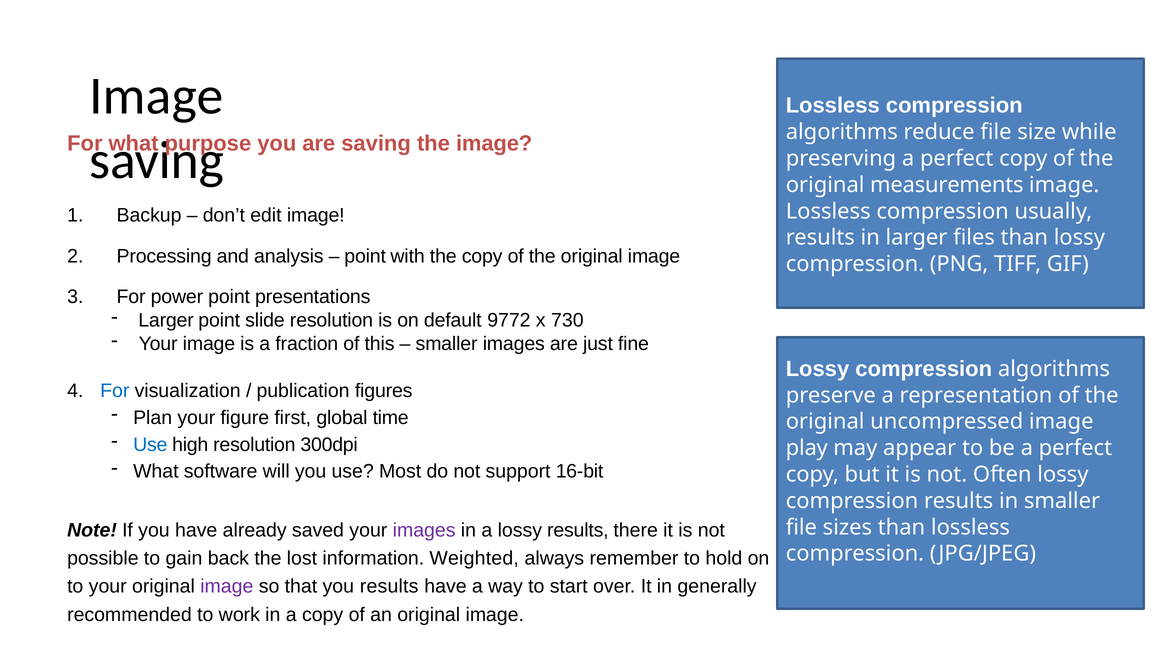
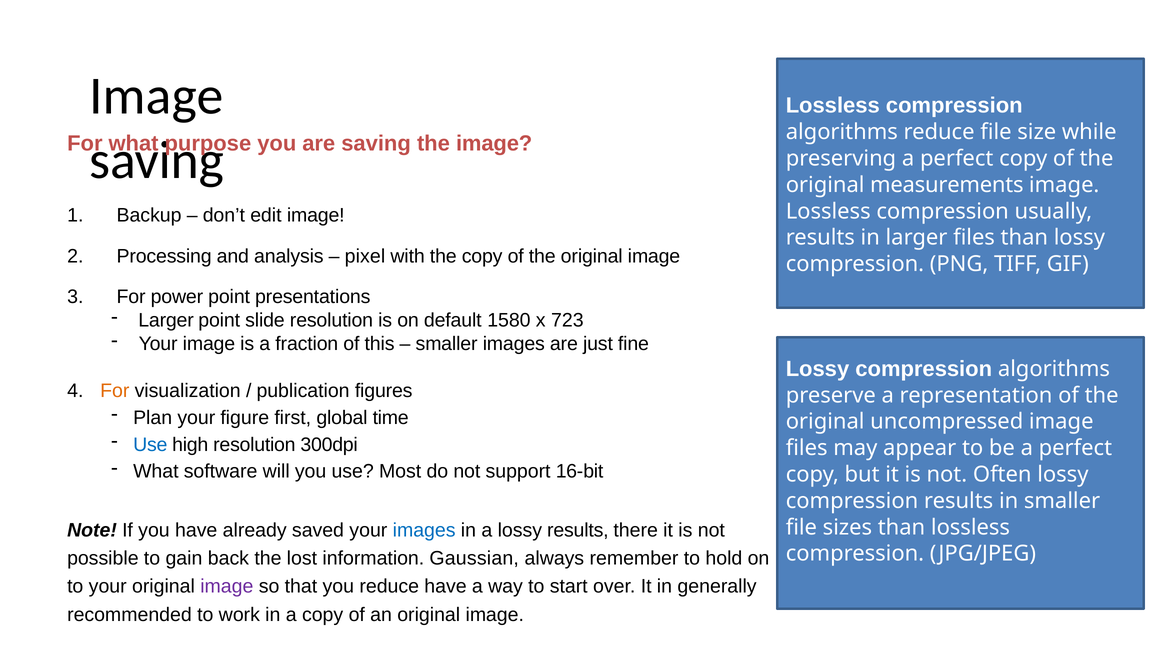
point: point -> pixel (365, 256)
9772: 9772 -> 1580 (509, 320)
730: 730 -> 723 (567, 320)
For colour: blue -> orange (115, 391)
play: play -> files (807, 448)
images colour: purple -> blue (424, 530)
Weighted: Weighted -> Gaussian (474, 558)
you results: results -> reduce (389, 586)
